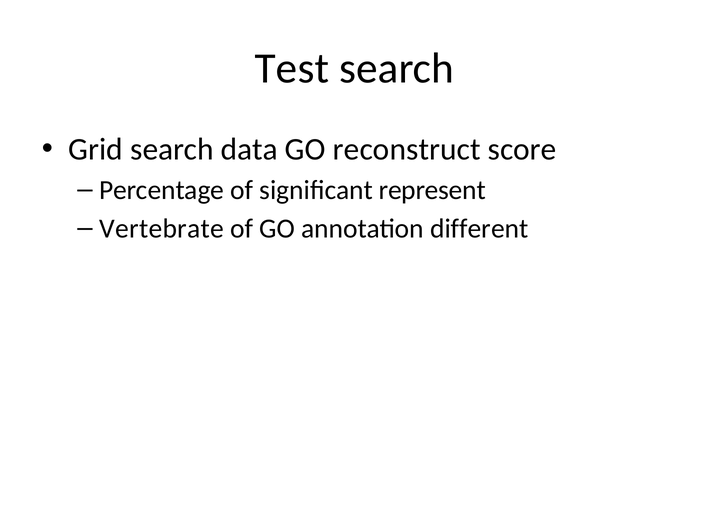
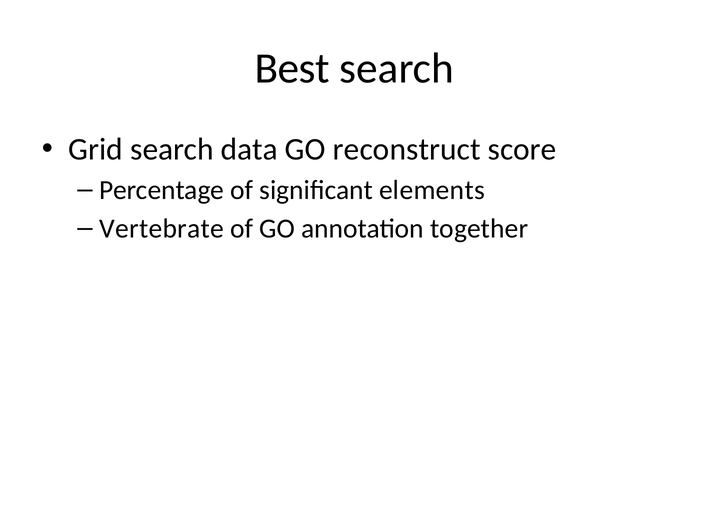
Test: Test -> Best (292, 69)
represent: represent -> elements (432, 190)
different: different -> together (479, 229)
